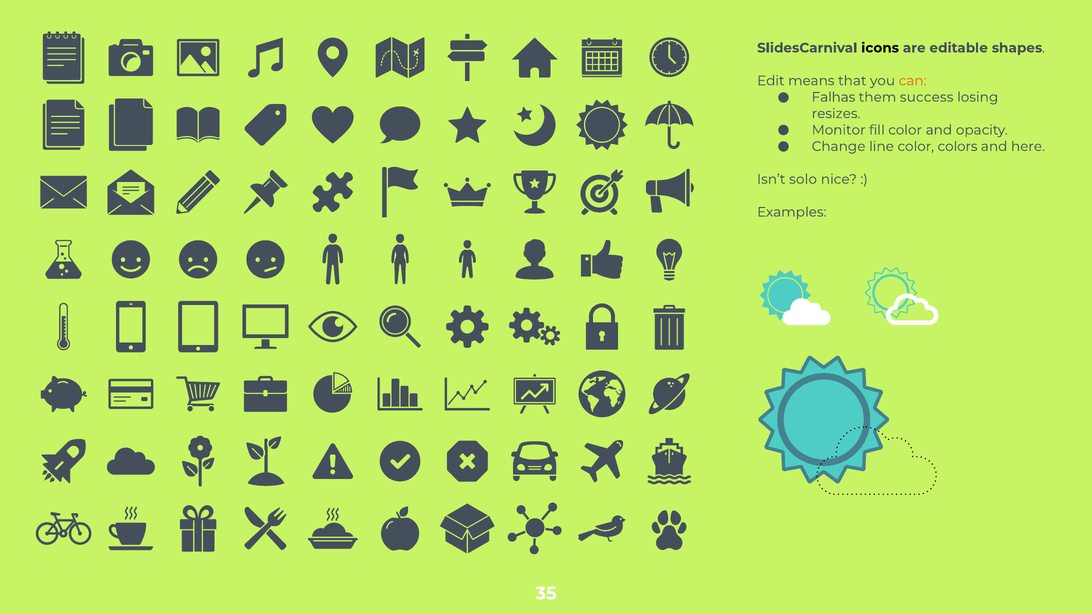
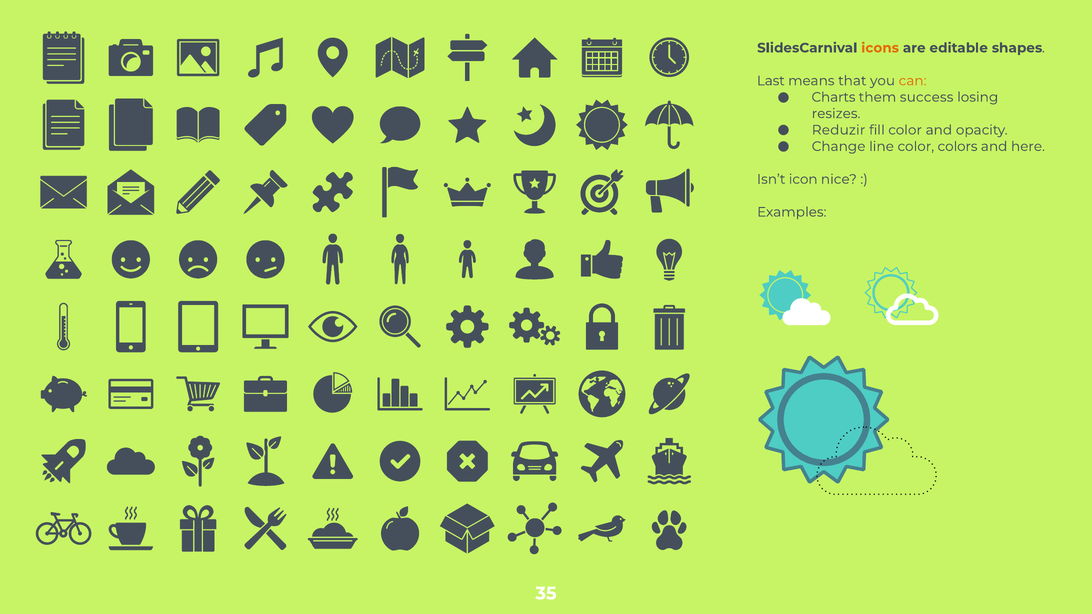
icons colour: black -> orange (880, 48)
Edit: Edit -> Last (771, 81)
Falhas: Falhas -> Charts (833, 97)
Monitor: Monitor -> Reduzir (839, 130)
solo: solo -> icon (803, 179)
